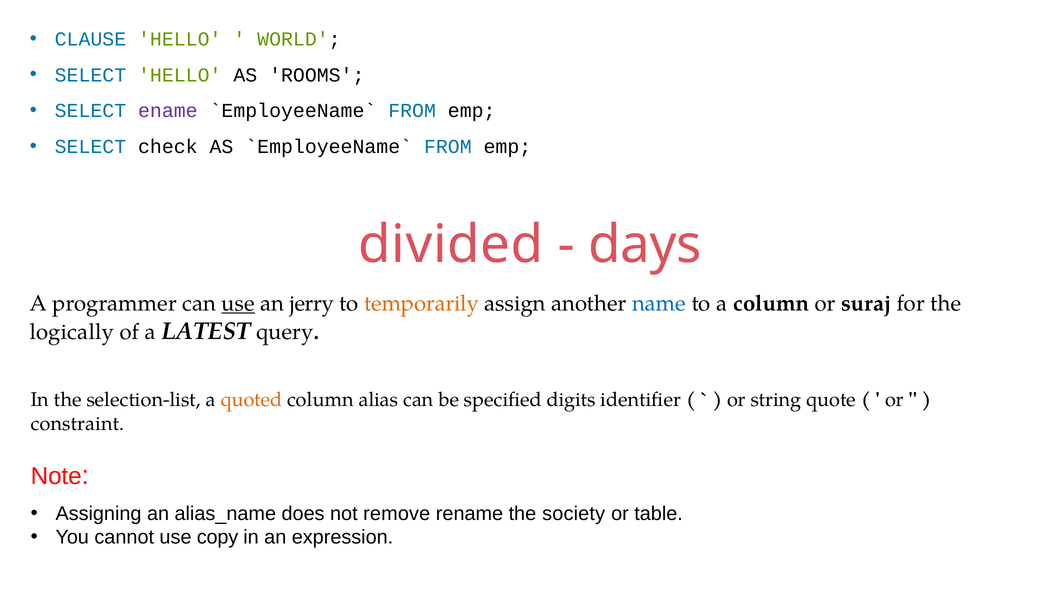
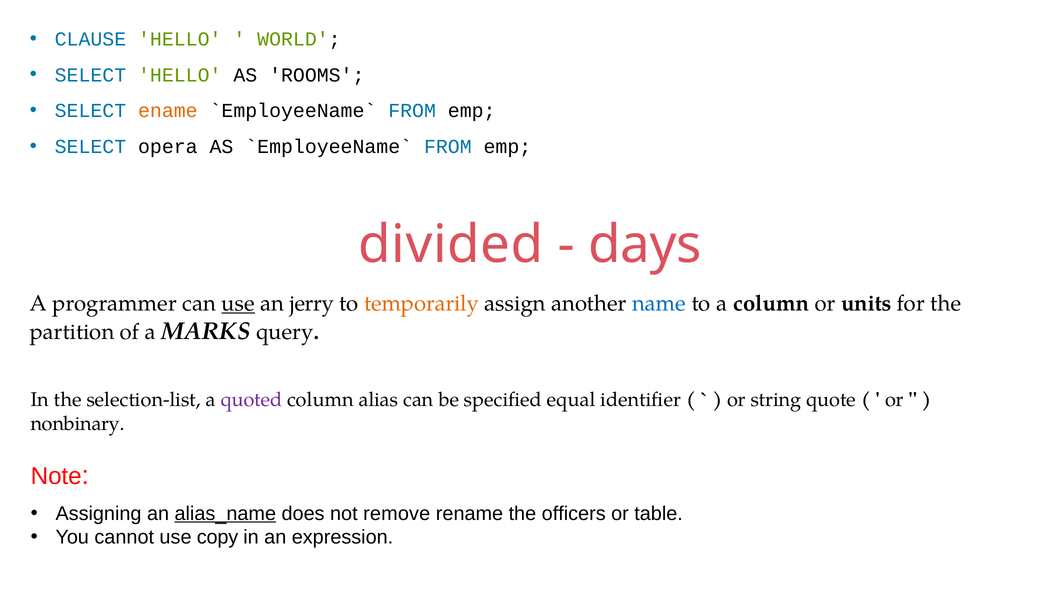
ename colour: purple -> orange (168, 111)
check: check -> opera (168, 146)
suraj: suraj -> units (866, 303)
logically: logically -> partition (72, 332)
LATEST: LATEST -> MARKS (206, 331)
quoted colour: orange -> purple (251, 399)
digits: digits -> equal (571, 399)
constraint: constraint -> nonbinary (78, 423)
alias_name underline: none -> present (225, 513)
society: society -> officers (574, 513)
